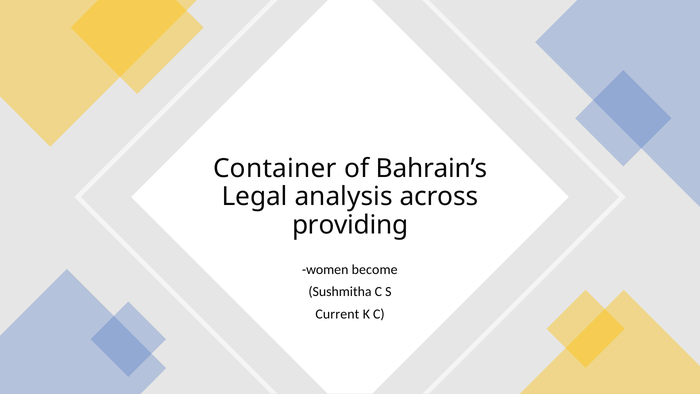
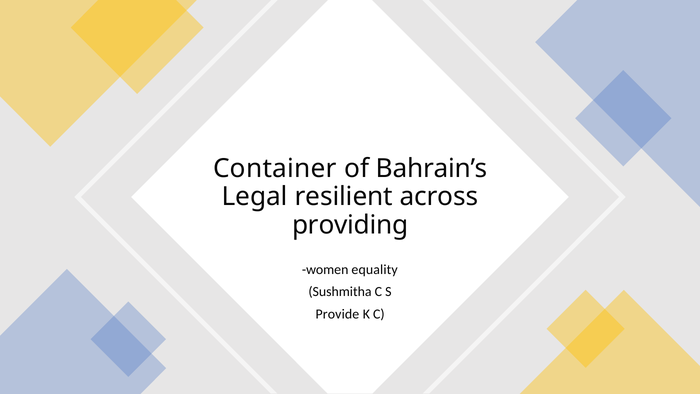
analysis: analysis -> resilient (344, 197)
become: become -> equality (375, 269)
Current: Current -> Provide (337, 314)
